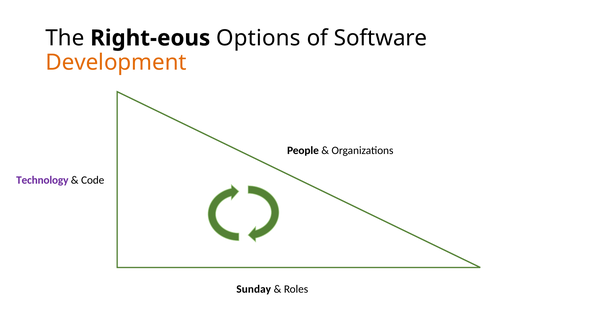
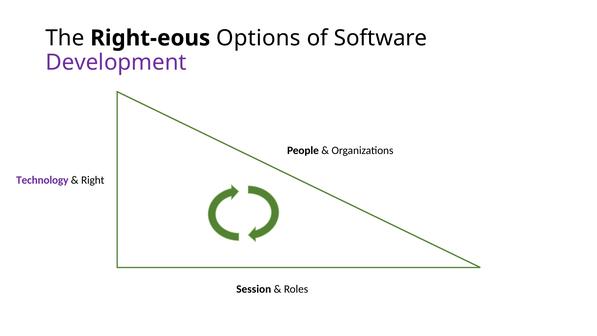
Development colour: orange -> purple (116, 62)
Code: Code -> Right (93, 180)
Sunday: Sunday -> Session (254, 289)
